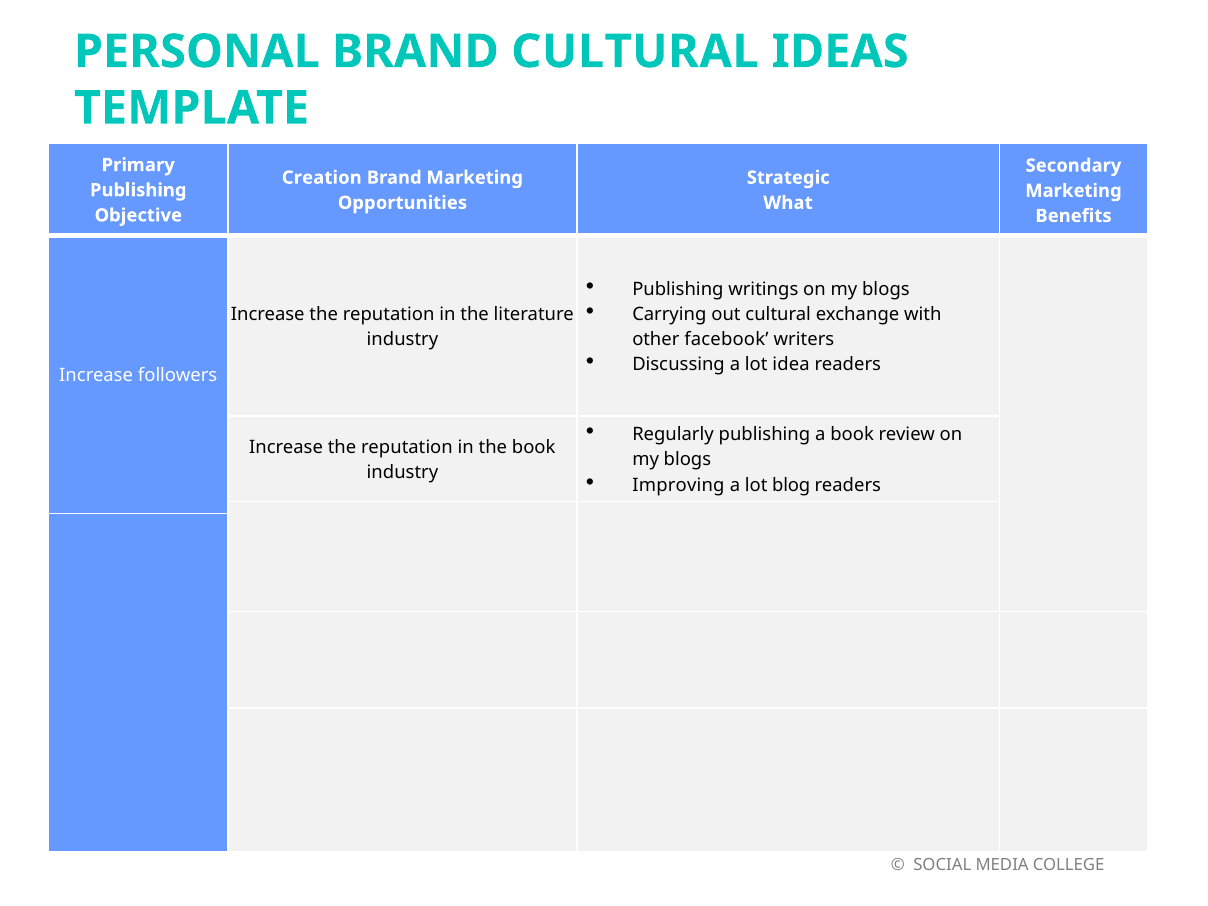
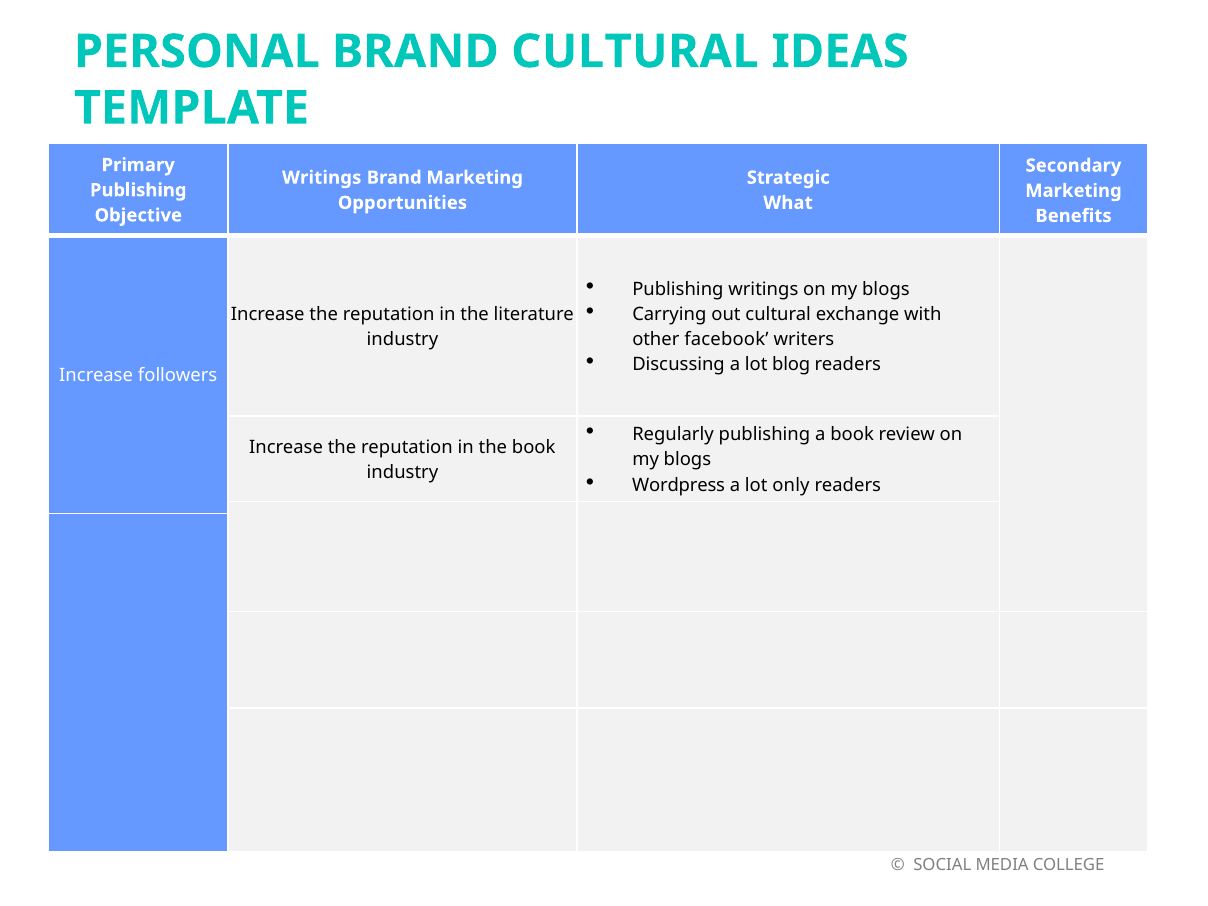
Creation: Creation -> Writings (322, 178)
idea: idea -> blog (791, 365)
Improving: Improving -> Wordpress (679, 485)
blog: blog -> only (791, 485)
